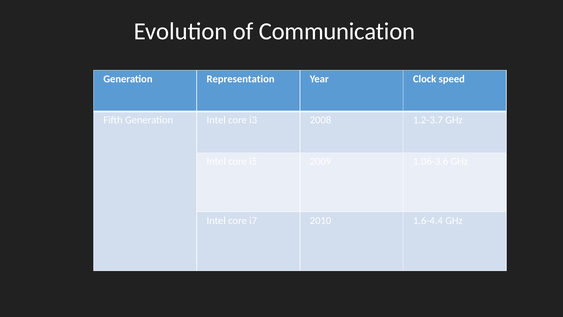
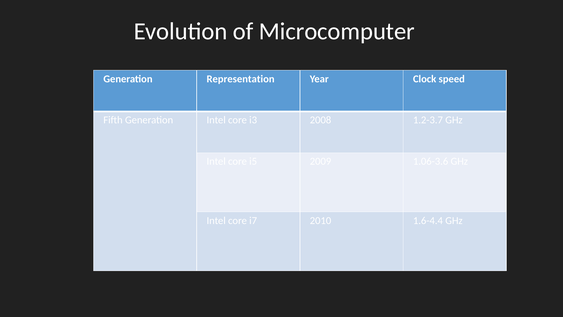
Communication: Communication -> Microcomputer (337, 31)
